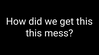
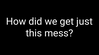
get this: this -> just (85, 22)
